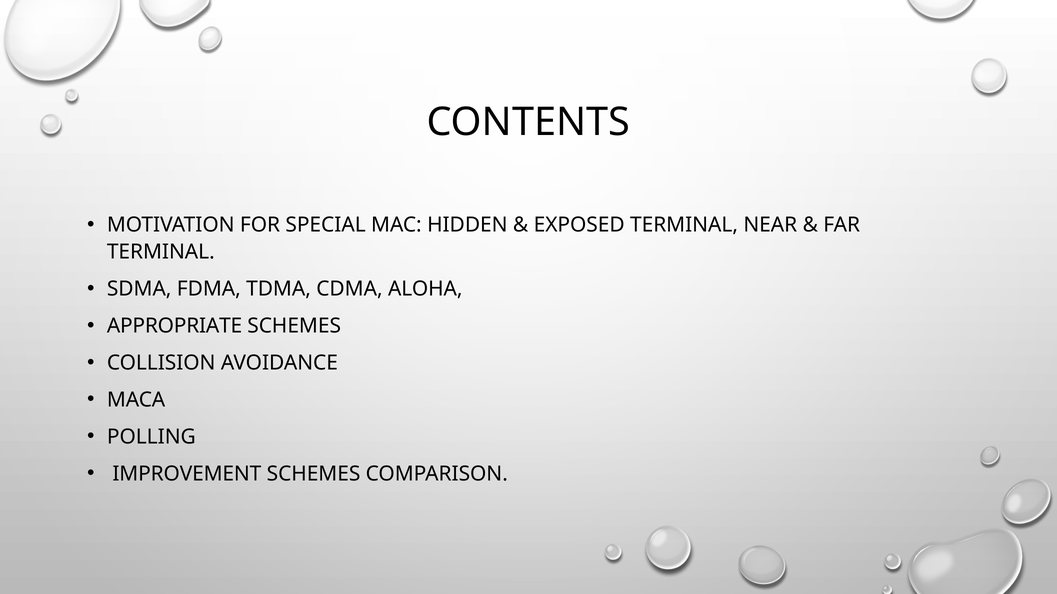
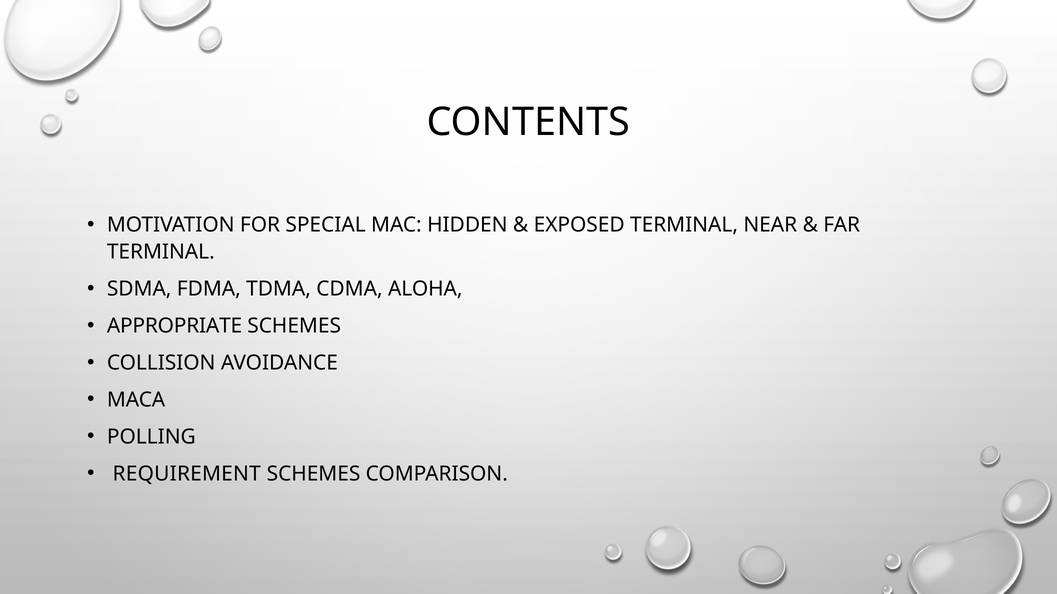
IMPROVEMENT: IMPROVEMENT -> REQUIREMENT (187, 474)
